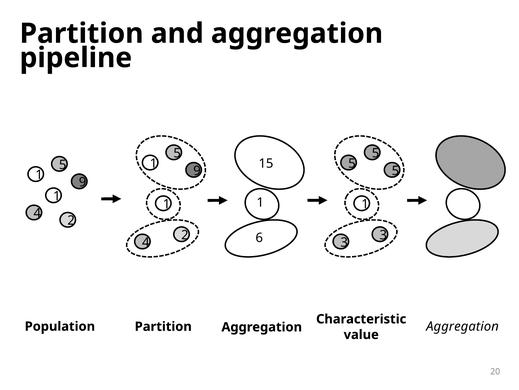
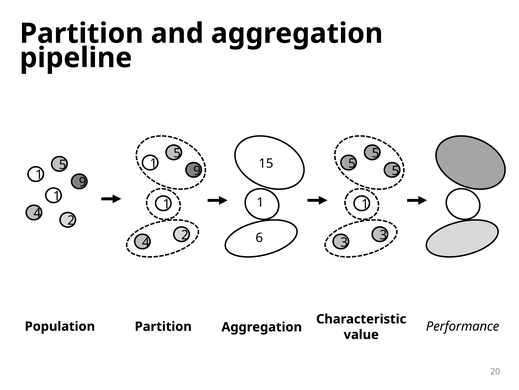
Aggregation Aggregation: Aggregation -> Performance (463, 326)
